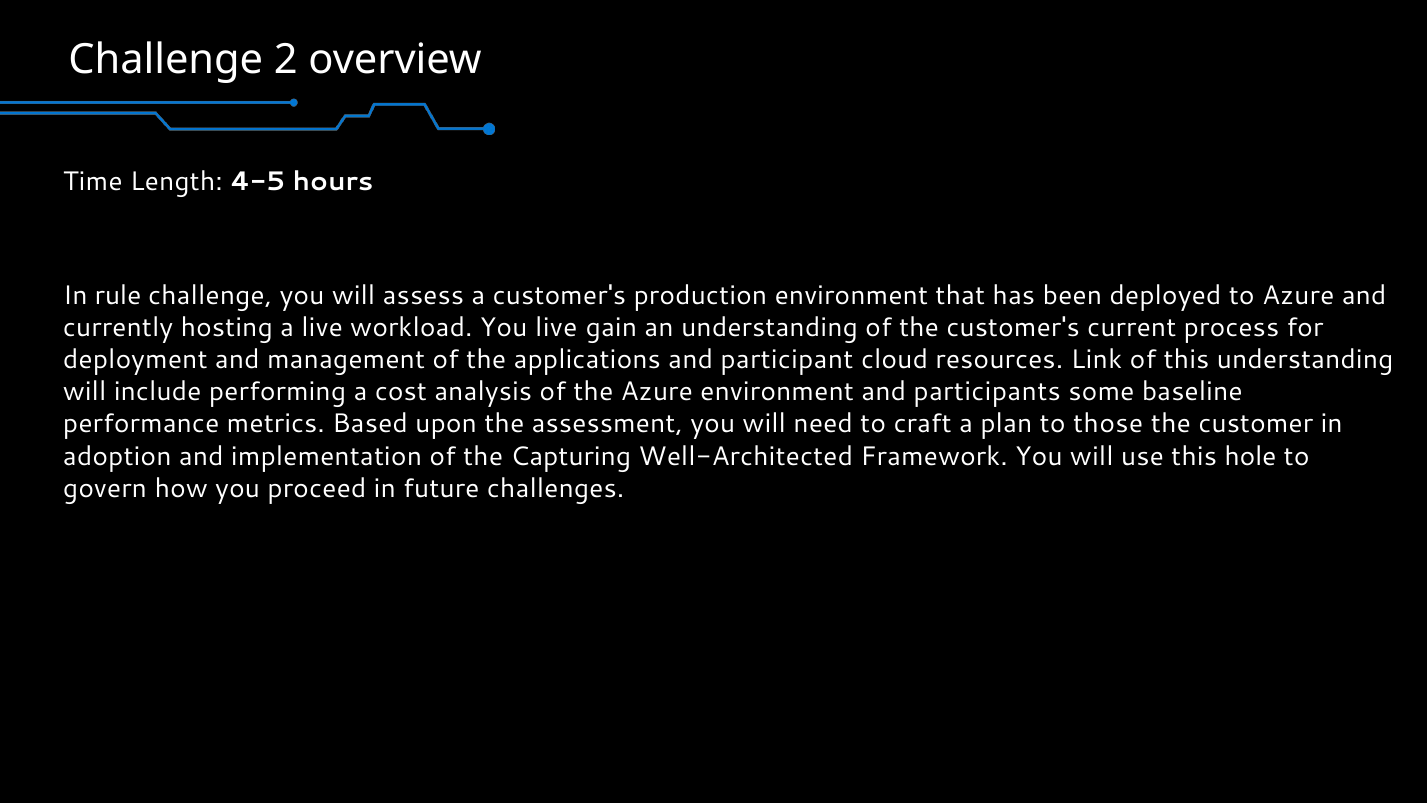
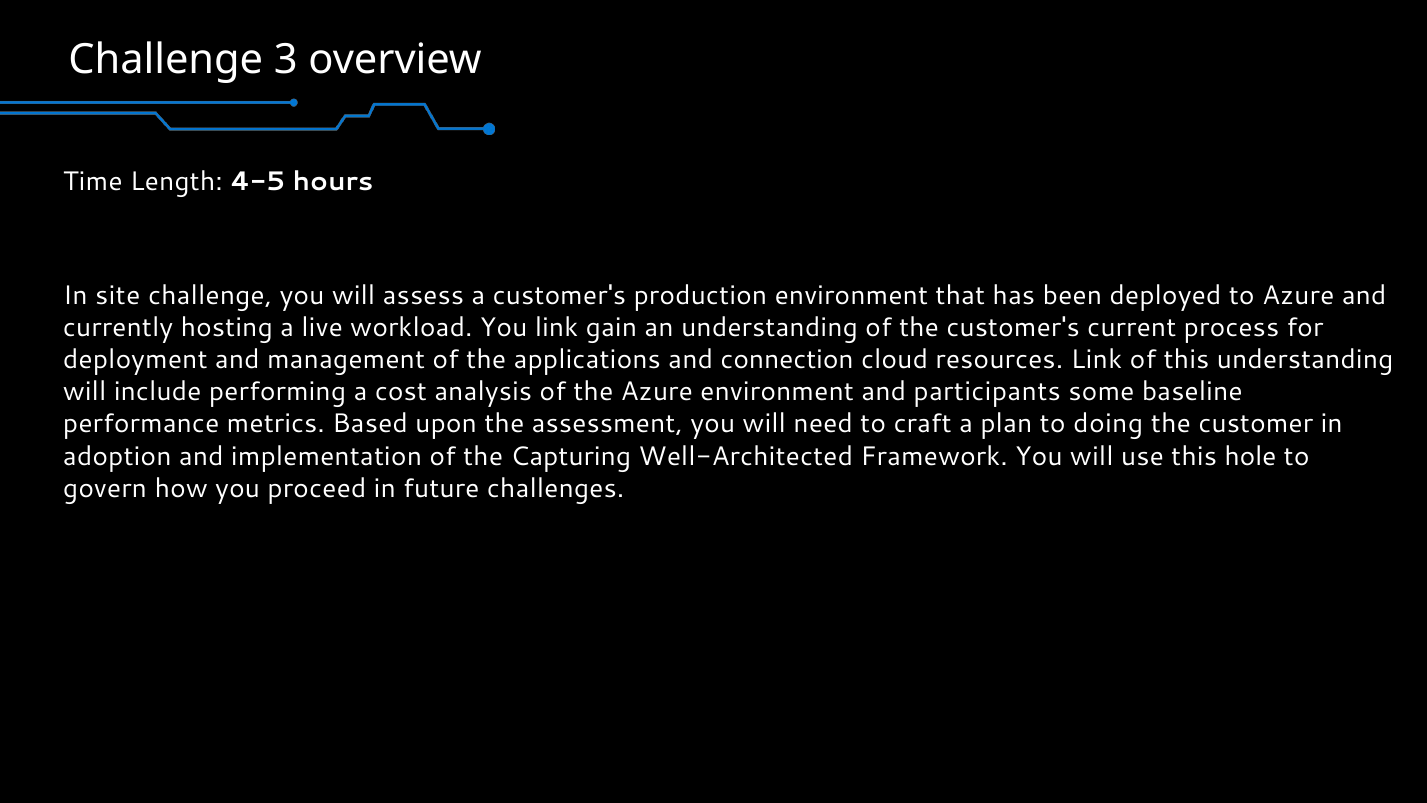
2: 2 -> 3 (286, 60)
rule: rule -> site (118, 295)
You live: live -> link (557, 328)
participant: participant -> connection (787, 360)
those: those -> doing (1108, 424)
